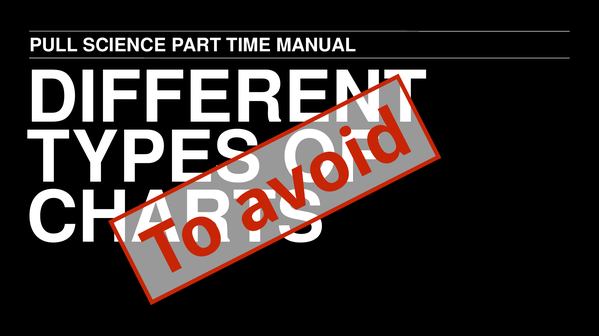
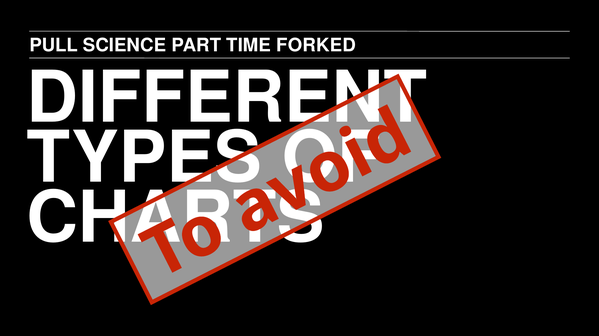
MANUAL: MANUAL -> FORKED (316, 45)
